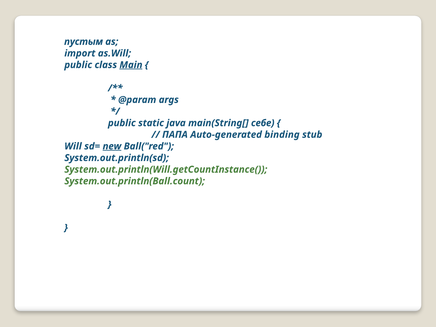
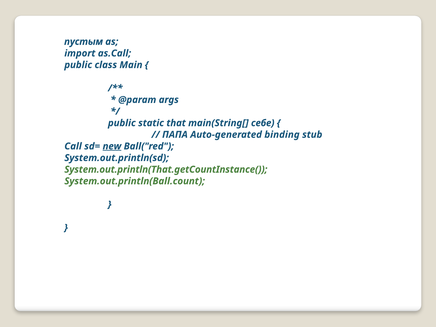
as.Will: as.Will -> as.Call (115, 53)
Main underline: present -> none (131, 65)
jаvа: jаvа -> that (176, 123)
Will: Will -> Call (73, 146)
System.out.println(Will.getCountInstance(: System.out.println(Will.getCountInstance( -> System.out.println(That.getCountInstance( (166, 169)
